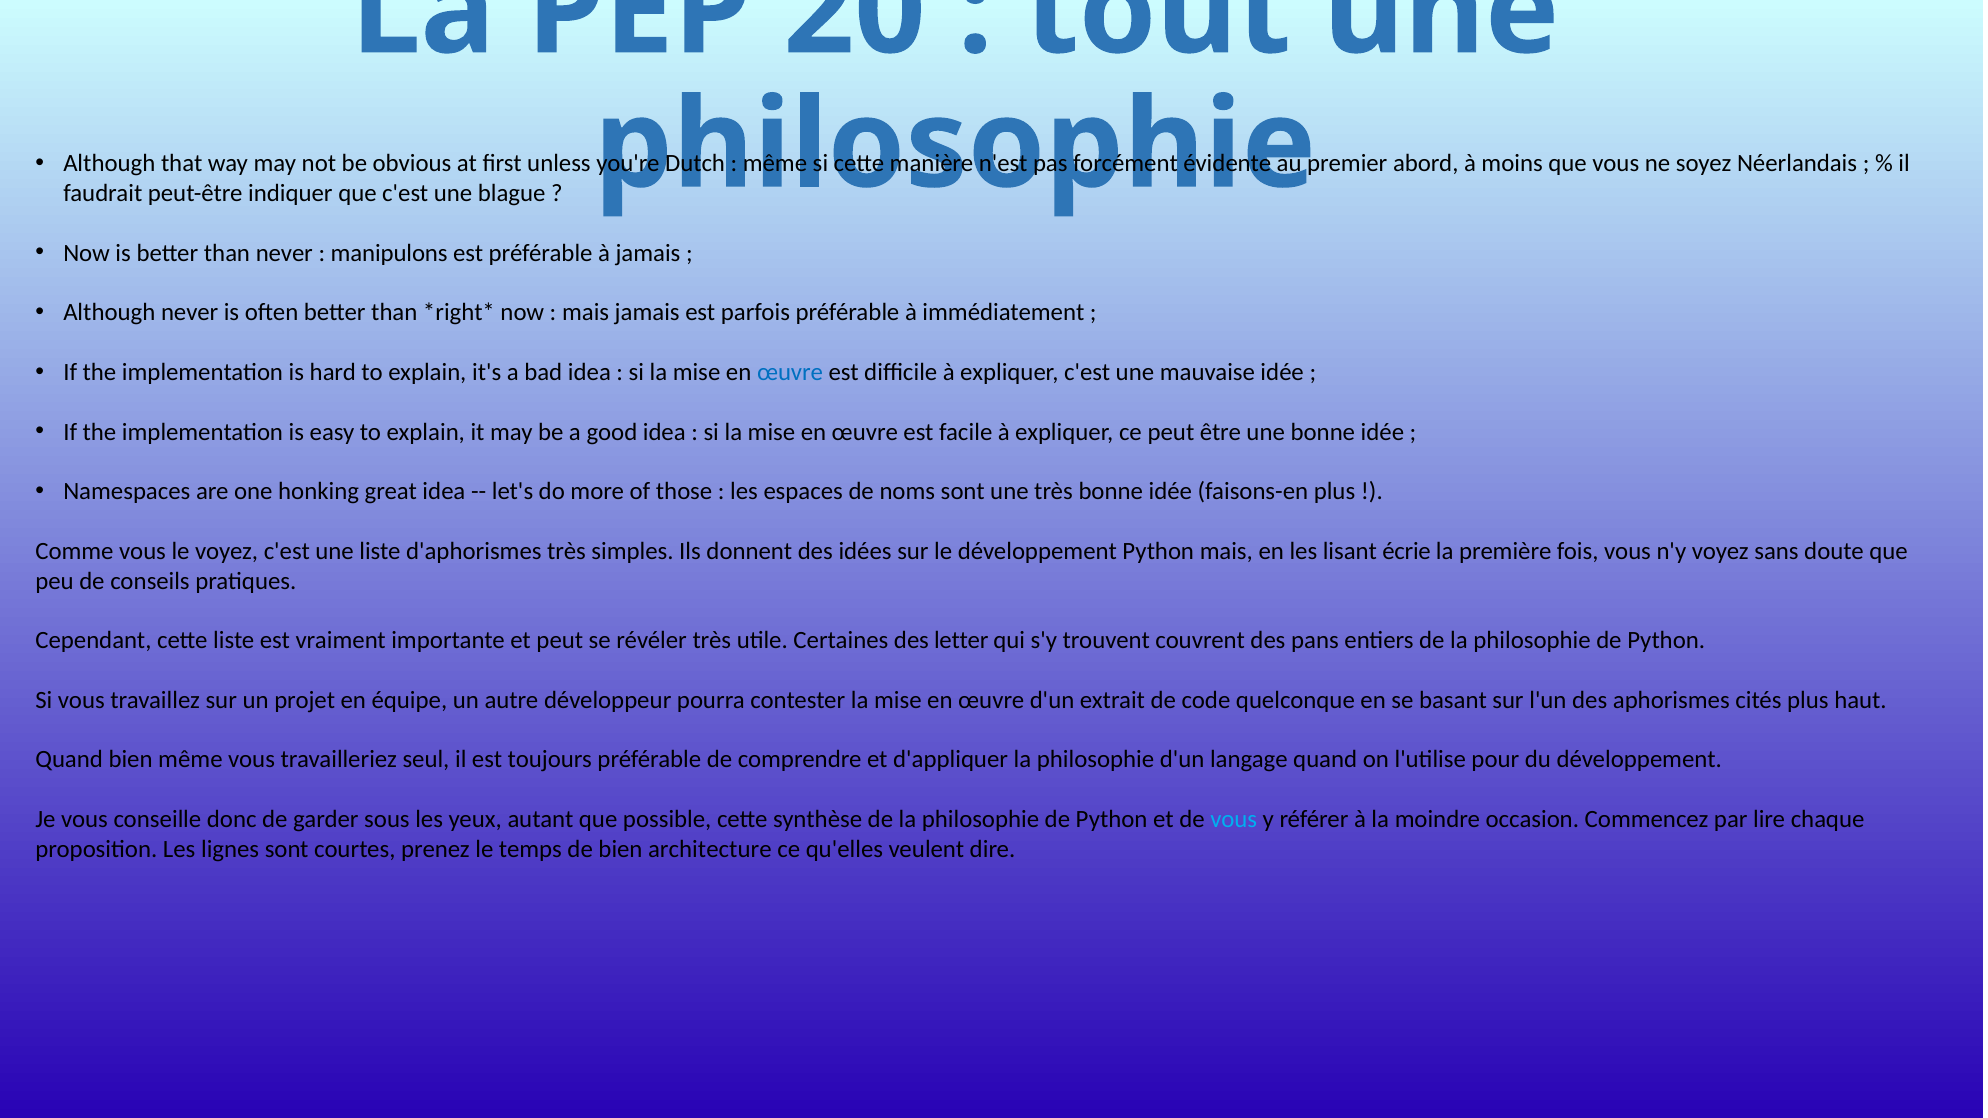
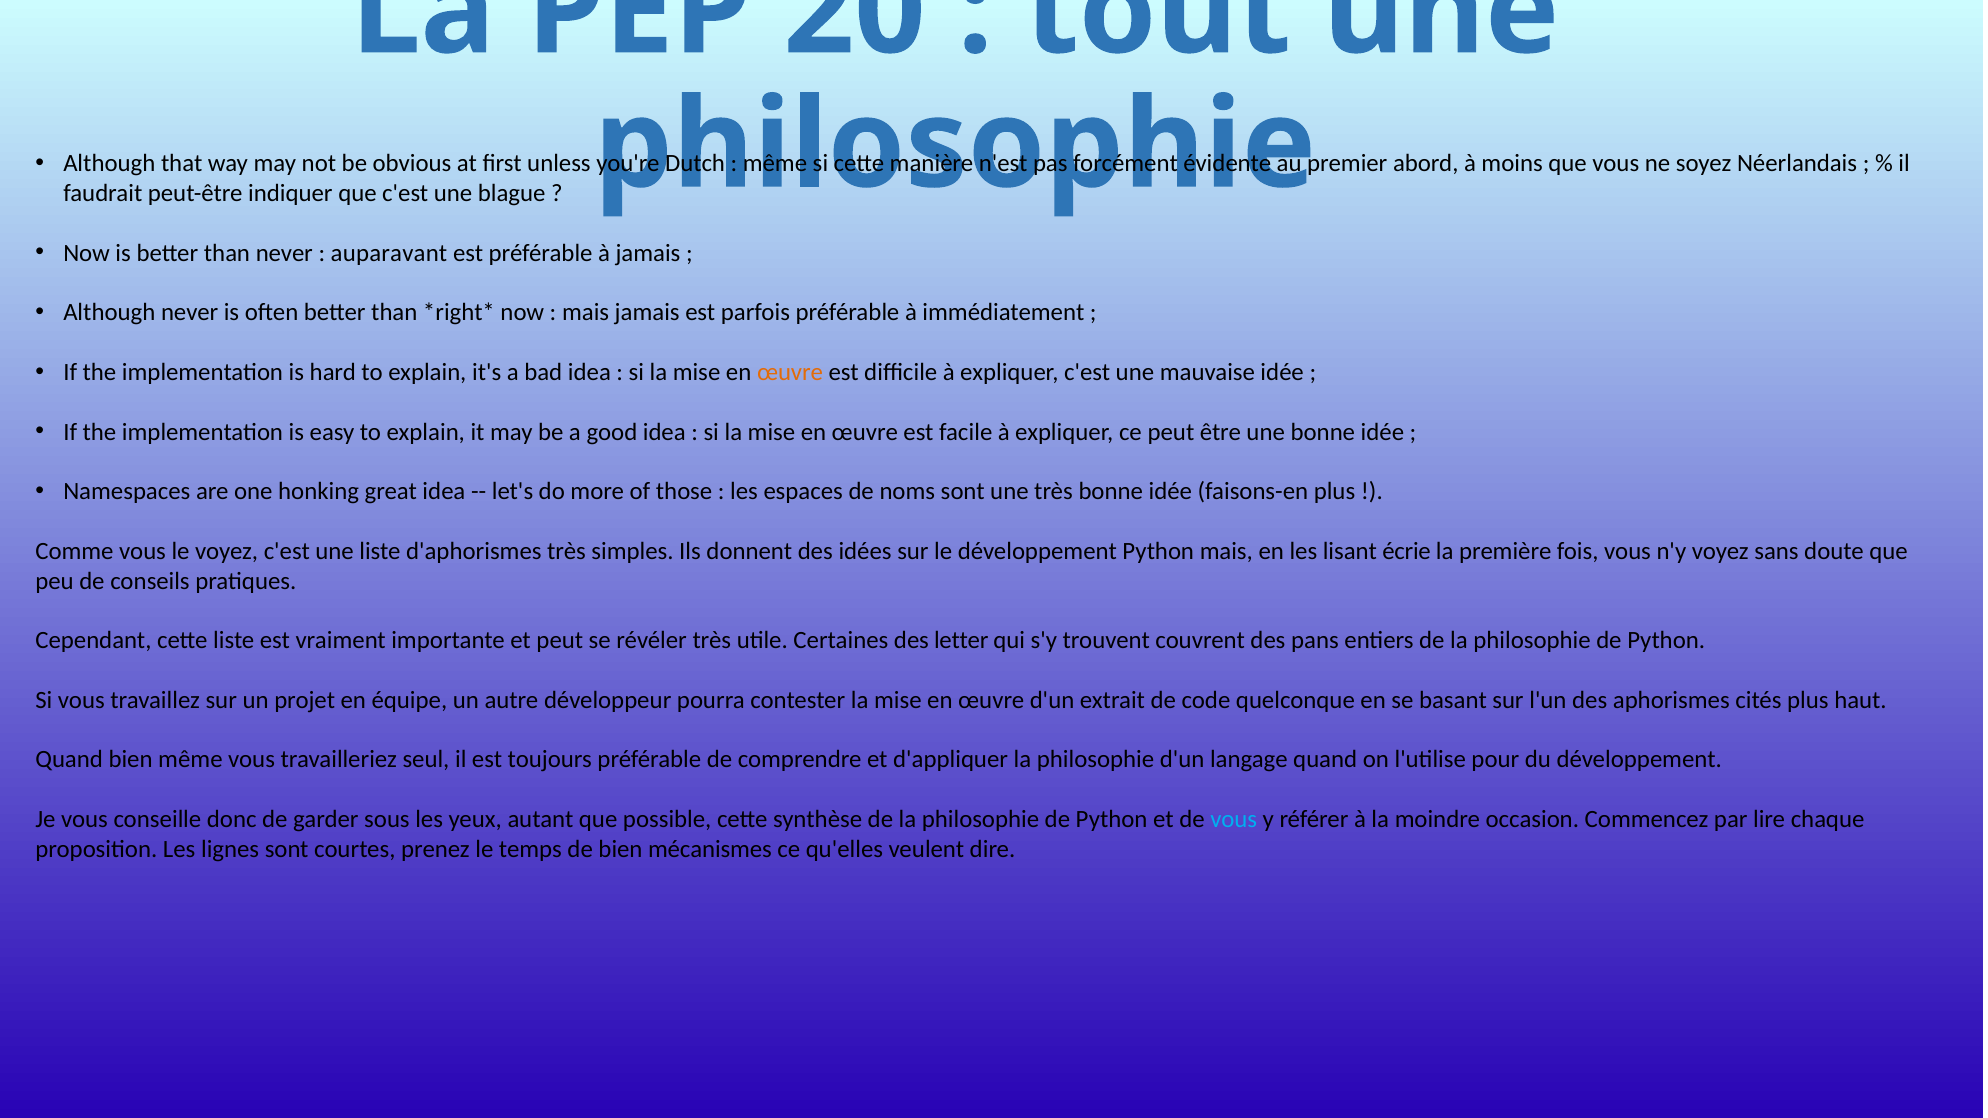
manipulons: manipulons -> auparavant (389, 253)
œuvre colour: blue -> orange (790, 372)
architecture: architecture -> mécanismes (710, 849)
